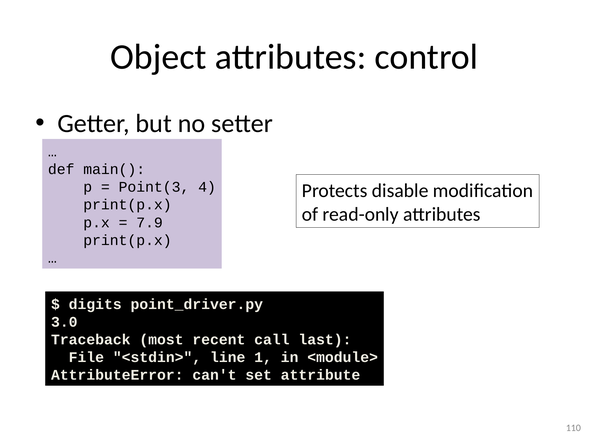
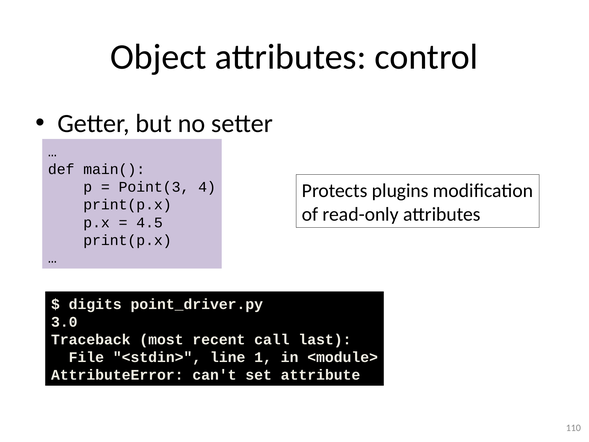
disable: disable -> plugins (400, 191)
7.9: 7.9 -> 4.5 (150, 222)
